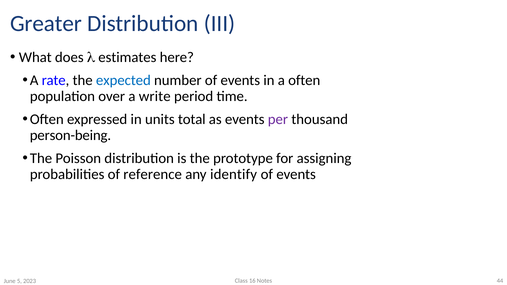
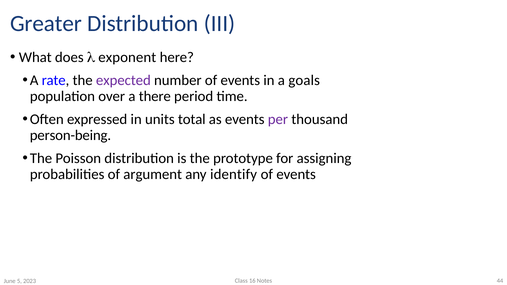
estimates: estimates -> exponent (127, 57)
expected colour: blue -> purple (123, 80)
a often: often -> goals (304, 80)
write: write -> there (155, 96)
reference: reference -> argument (153, 174)
